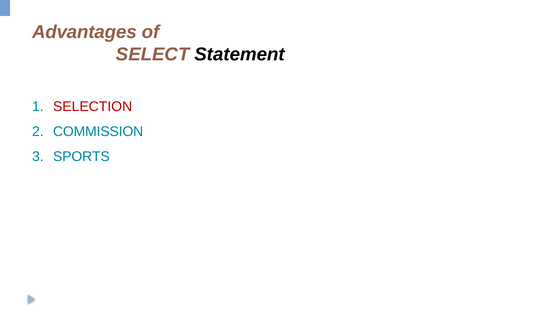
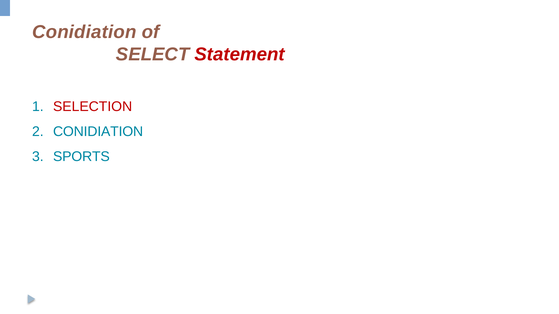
Advantages: Advantages -> Conidiation (84, 32)
Statement colour: black -> red (240, 54)
COMMISSION: COMMISSION -> CONIDIATION (98, 132)
